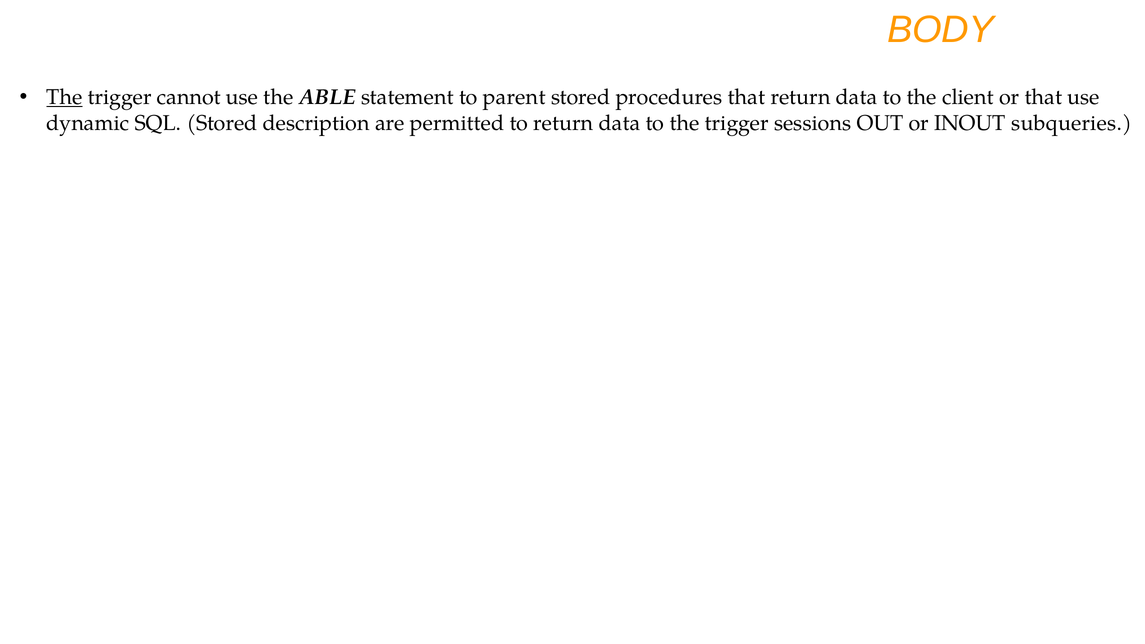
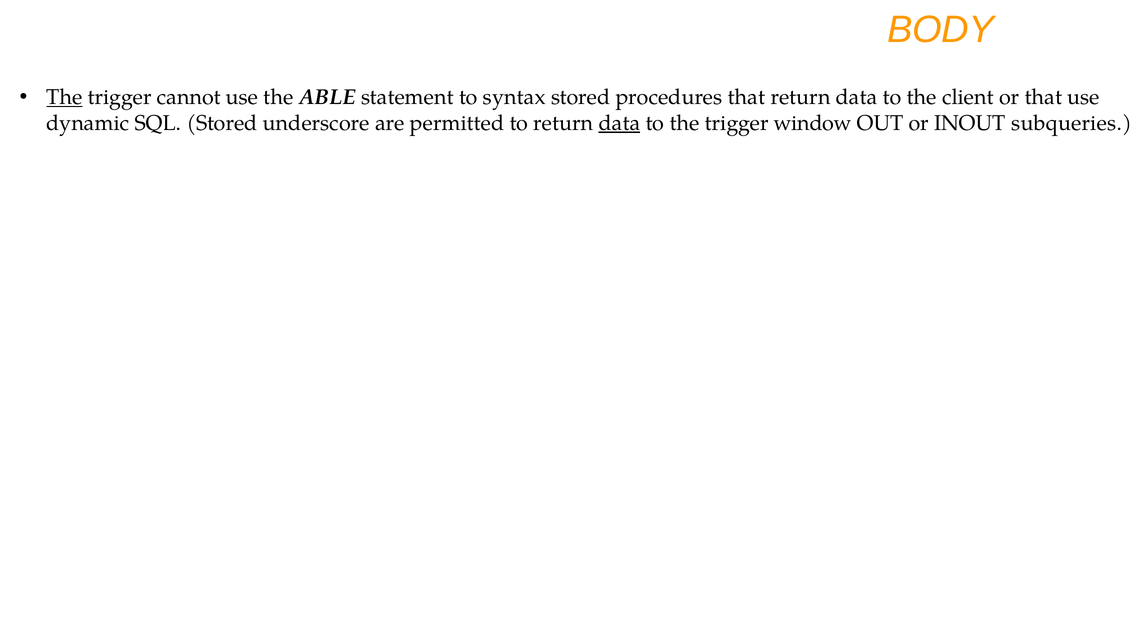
parent: parent -> syntax (514, 97)
description: description -> underscore (316, 123)
data underline: none -> present (619, 123)
sessions: sessions -> window (813, 123)
